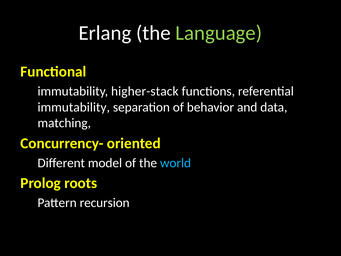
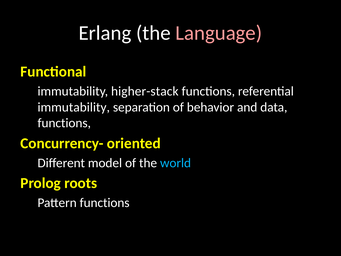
Language colour: light green -> pink (219, 33)
matching: matching -> functions (64, 123)
Pattern recursion: recursion -> functions (105, 203)
